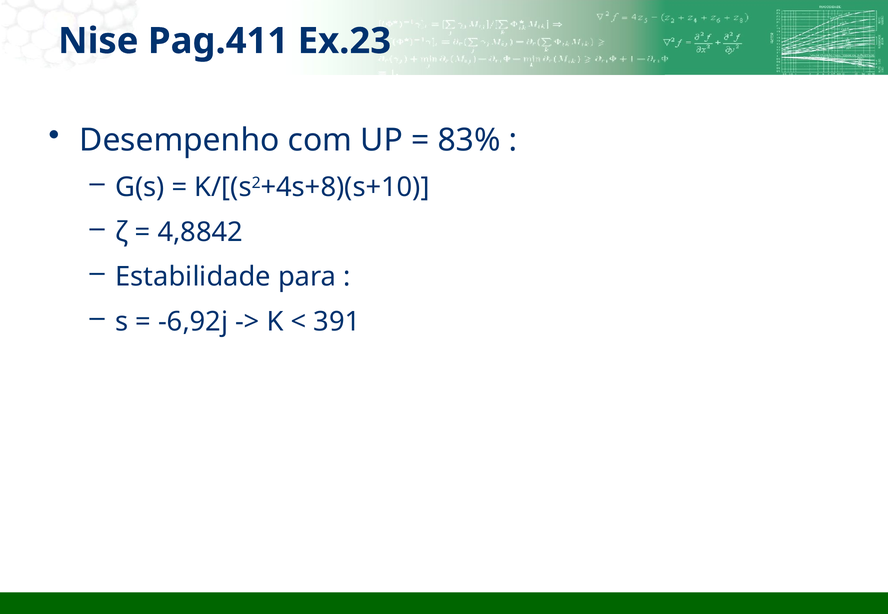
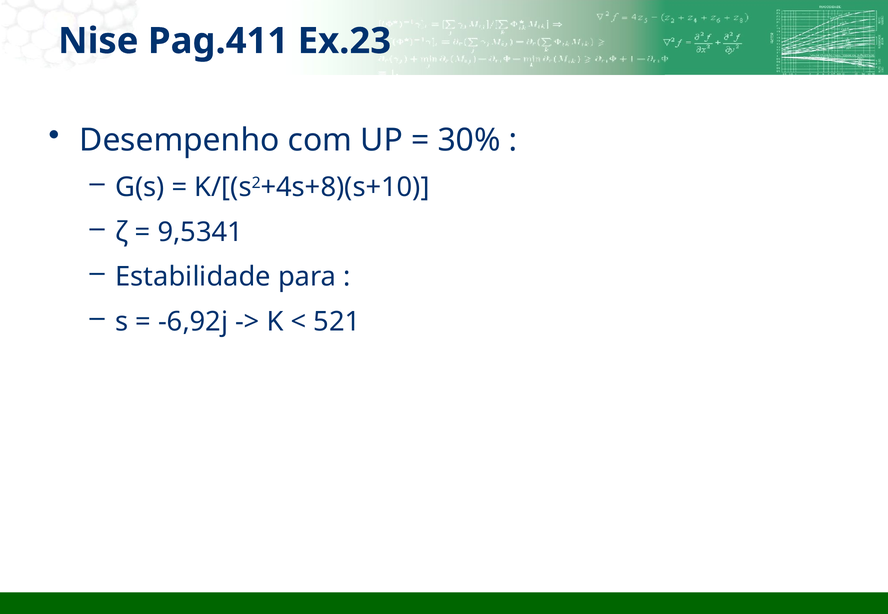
83%: 83% -> 30% (469, 140)
4,8842: 4,8842 -> 9,5341 (200, 232)
391: 391 -> 521 (337, 322)
